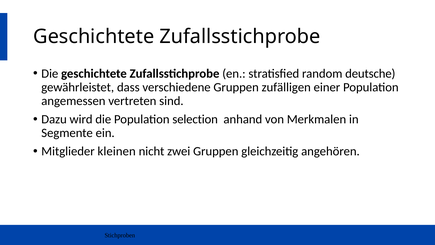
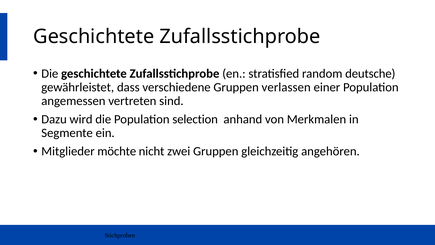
zufälligen: zufälligen -> verlassen (286, 87)
kleinen: kleinen -> möchte (117, 151)
